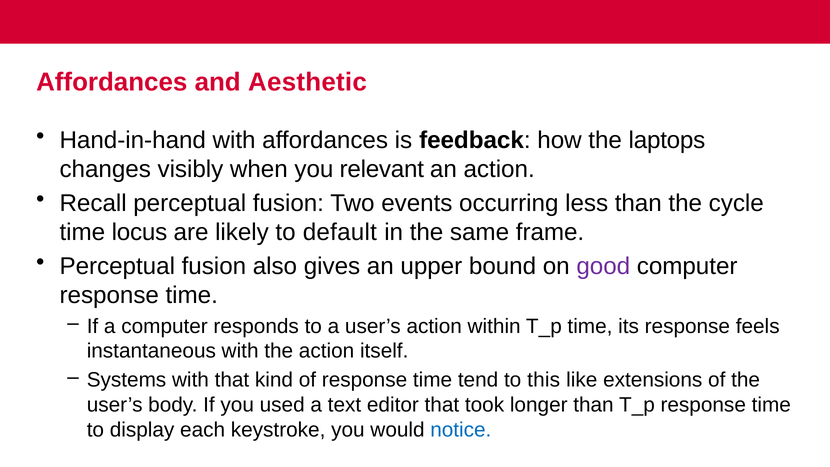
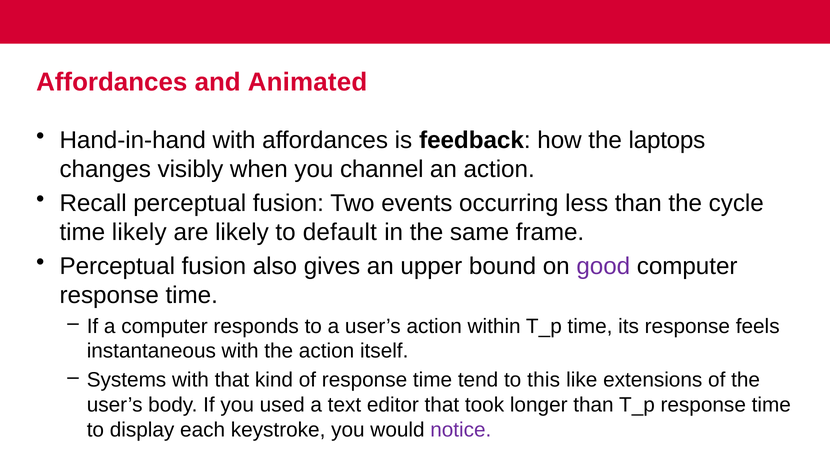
Aesthetic: Aesthetic -> Animated (308, 82)
relevant: relevant -> channel (382, 169)
time locus: locus -> likely (139, 232)
notice colour: blue -> purple (461, 430)
